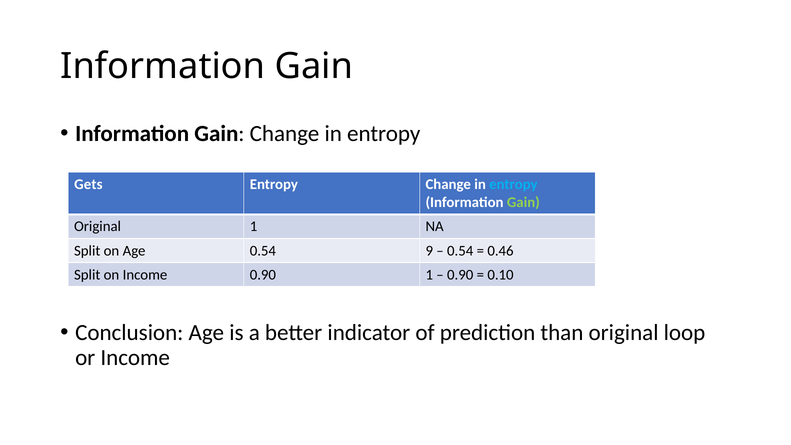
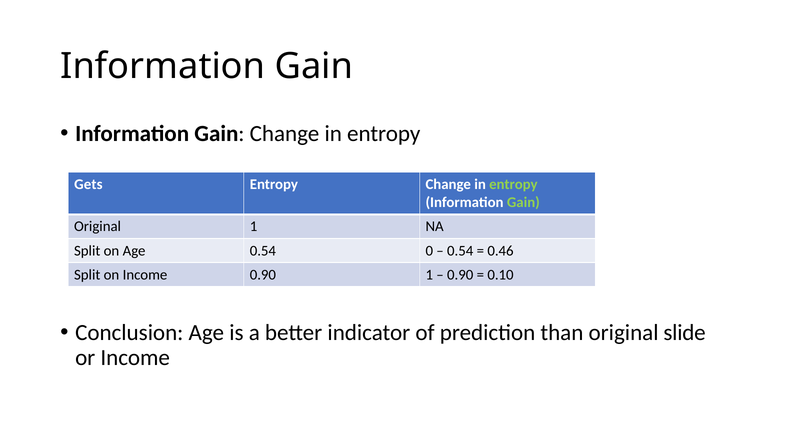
entropy colour: light blue -> light green (513, 184)
9: 9 -> 0 (429, 251)
loop: loop -> slide (685, 333)
